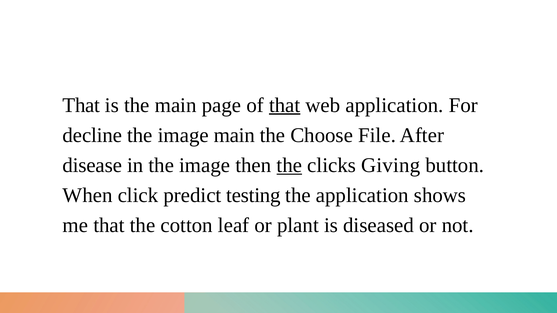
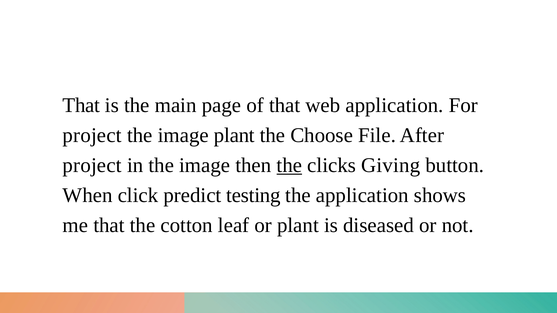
that underline: present -> none (285, 105)
decline: decline -> project (92, 135)
image main: main -> plant (234, 135)
disease: disease -> project (92, 165)
